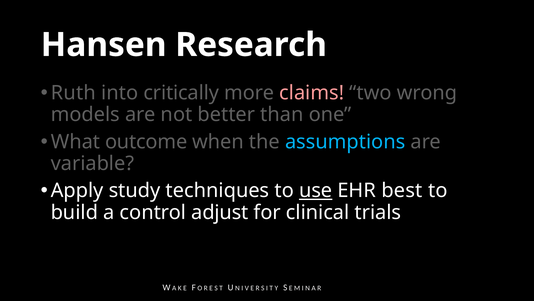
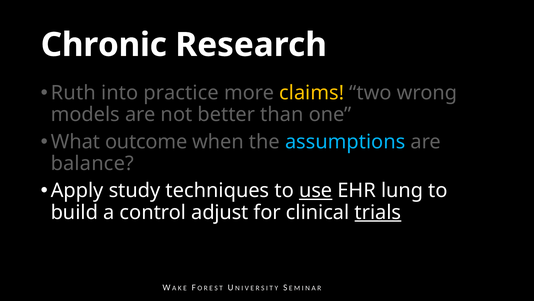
Hansen: Hansen -> Chronic (104, 45)
critically: critically -> practice (181, 93)
claims colour: pink -> yellow (312, 93)
variable: variable -> balance (92, 163)
best: best -> lung (402, 190)
trials underline: none -> present (378, 212)
